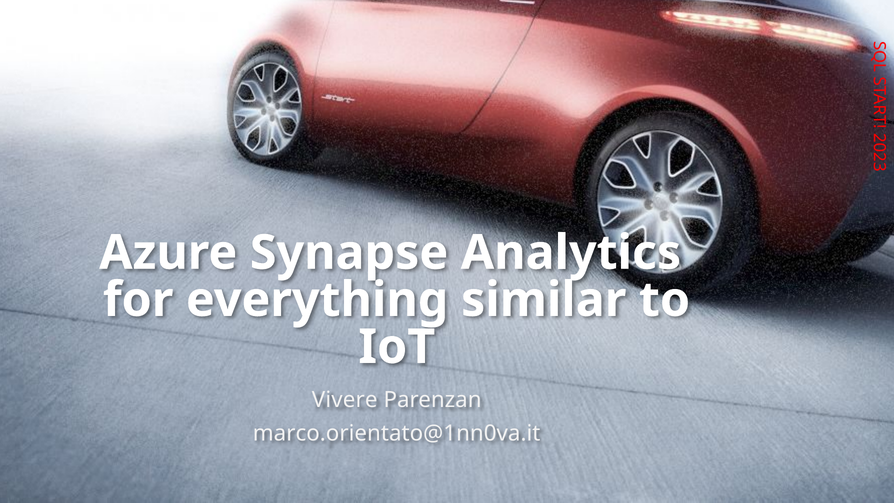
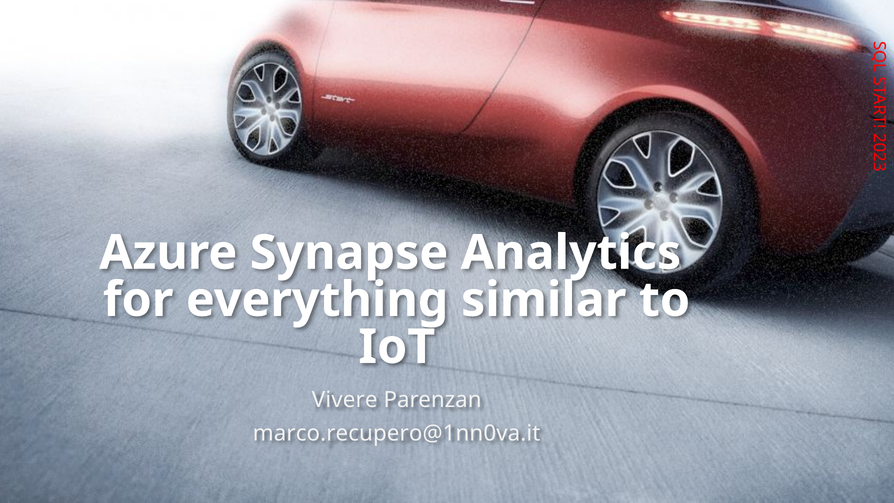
marco.orientato@1nn0va.it: marco.orientato@1nn0va.it -> marco.recupero@1nn0va.it (397, 433)
